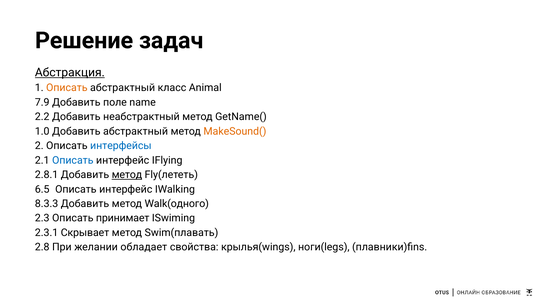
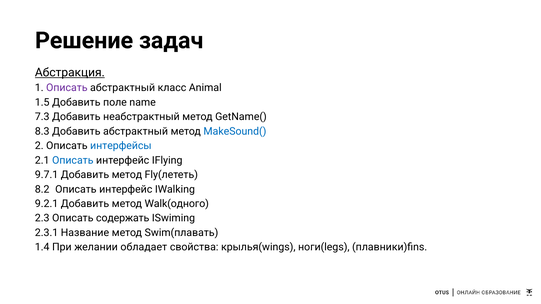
Описать colour: orange -> purple (67, 88)
7.9: 7.9 -> 1.5 (42, 102)
2.2: 2.2 -> 7.3 (42, 117)
1.0: 1.0 -> 8.3 (42, 131)
MakeSound( colour: orange -> blue (235, 131)
2.8.1: 2.8.1 -> 9.7.1 (47, 175)
метод underline: present -> none (127, 175)
6.5: 6.5 -> 8.2 (42, 189)
8.3.3: 8.3.3 -> 9.2.1 (47, 204)
принимает: принимает -> содержать (123, 218)
Скрывает: Скрывает -> Название (85, 233)
2.8: 2.8 -> 1.4 (42, 247)
